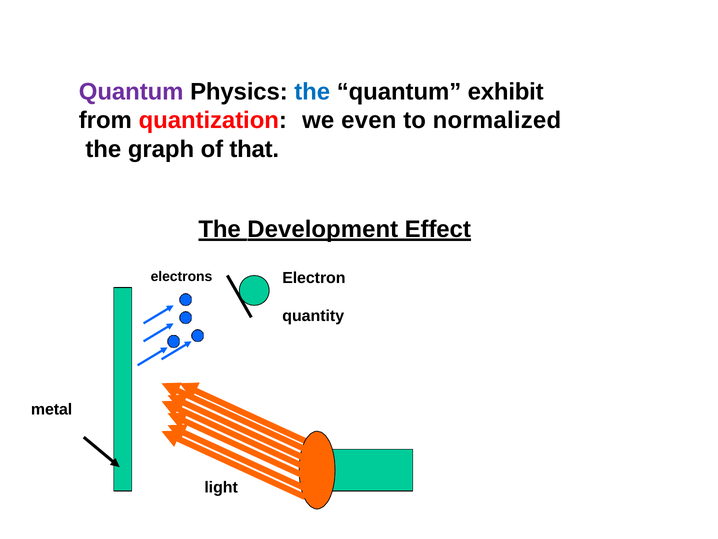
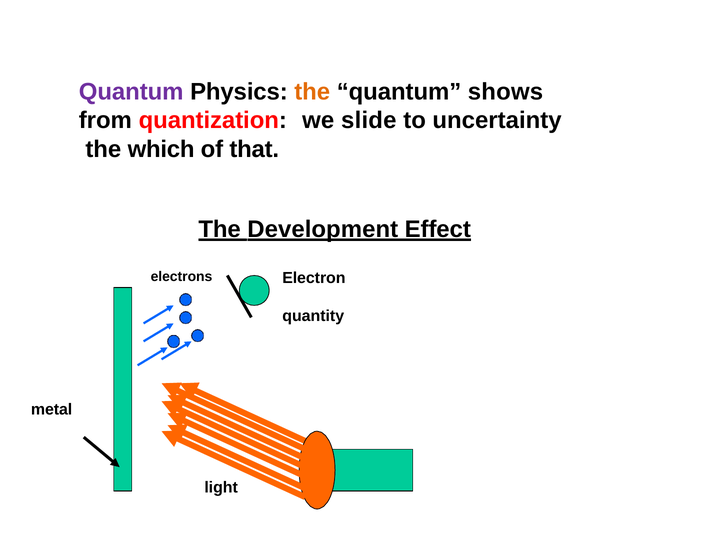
the colour: blue -> orange (312, 92)
exhibit: exhibit -> shows (505, 92)
even: even -> slide (369, 120)
normalized: normalized -> uncertainty (497, 120)
graph: graph -> which (161, 149)
